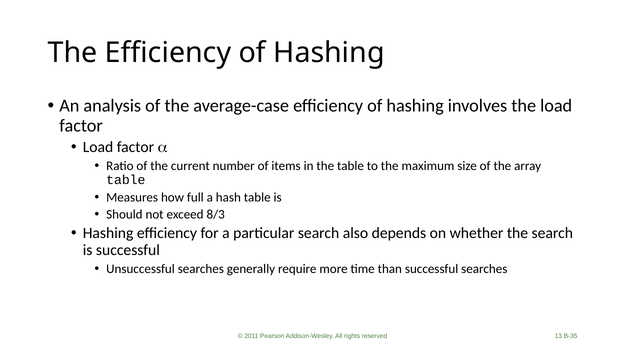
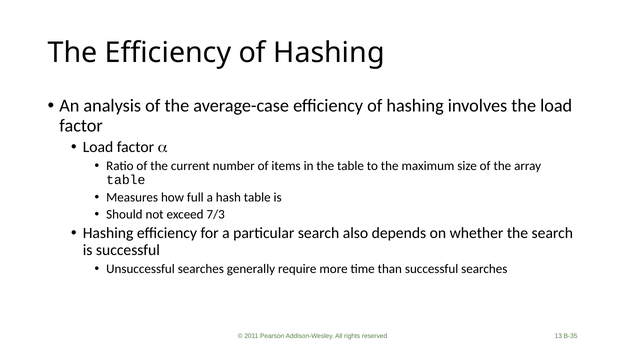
8/3: 8/3 -> 7/3 (216, 214)
